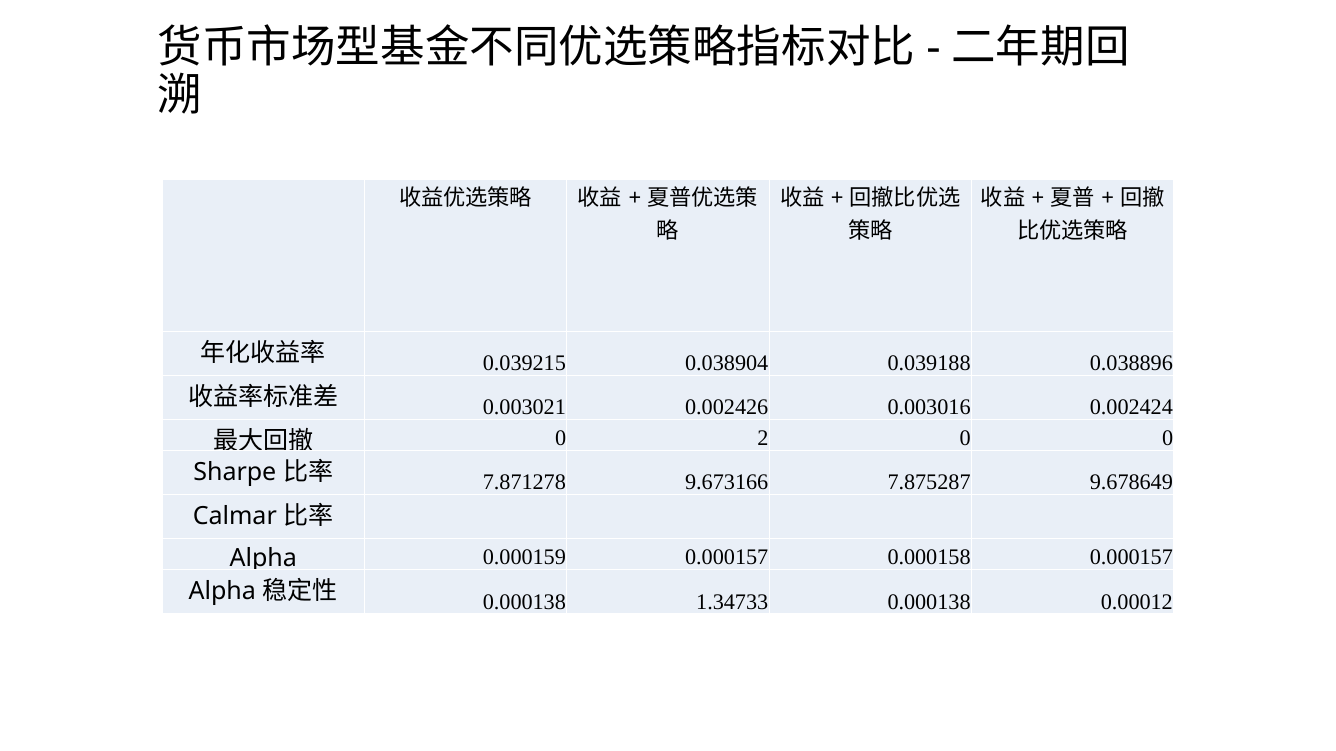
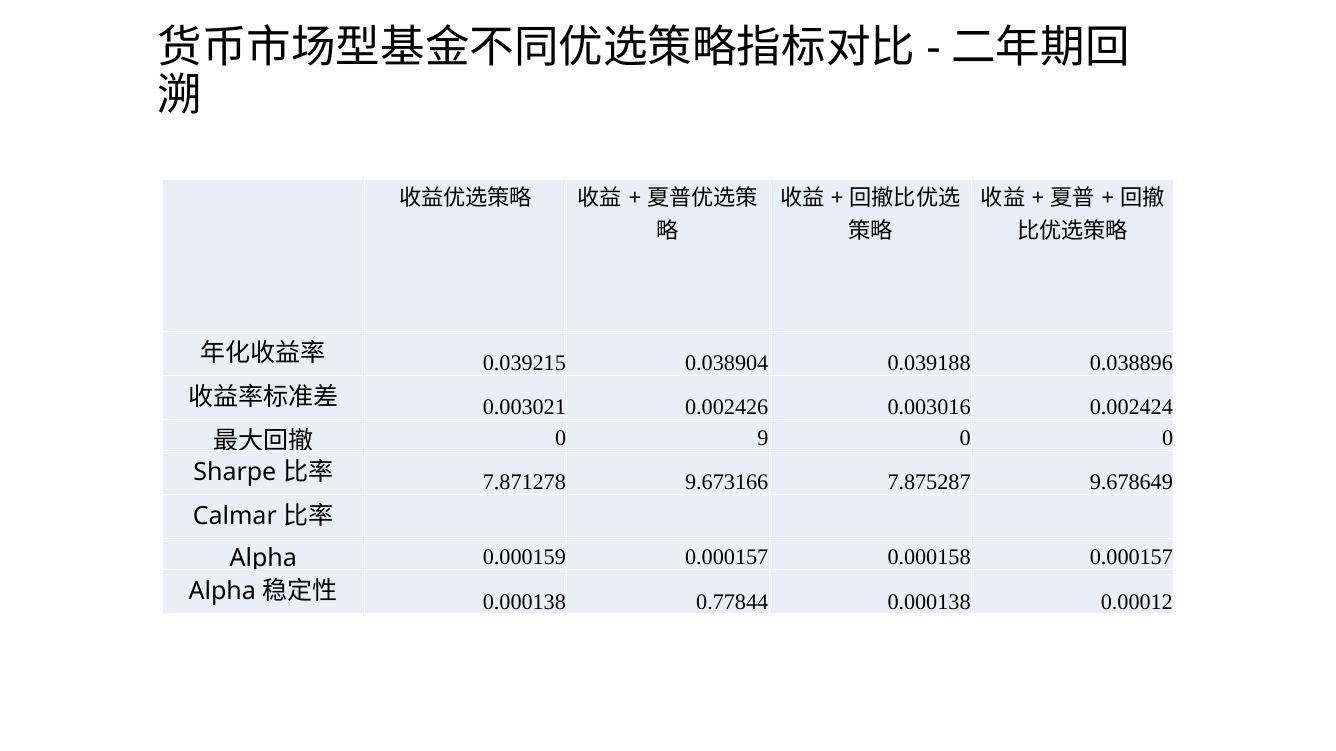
2: 2 -> 9 (763, 439)
1.34733: 1.34733 -> 0.77844 (732, 602)
